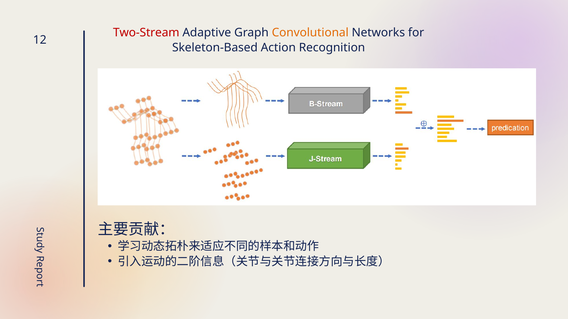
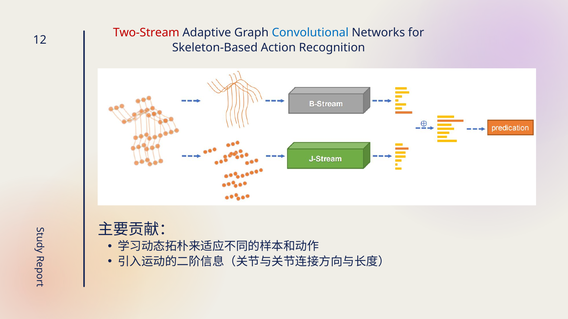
Convolutional colour: orange -> blue (310, 32)
